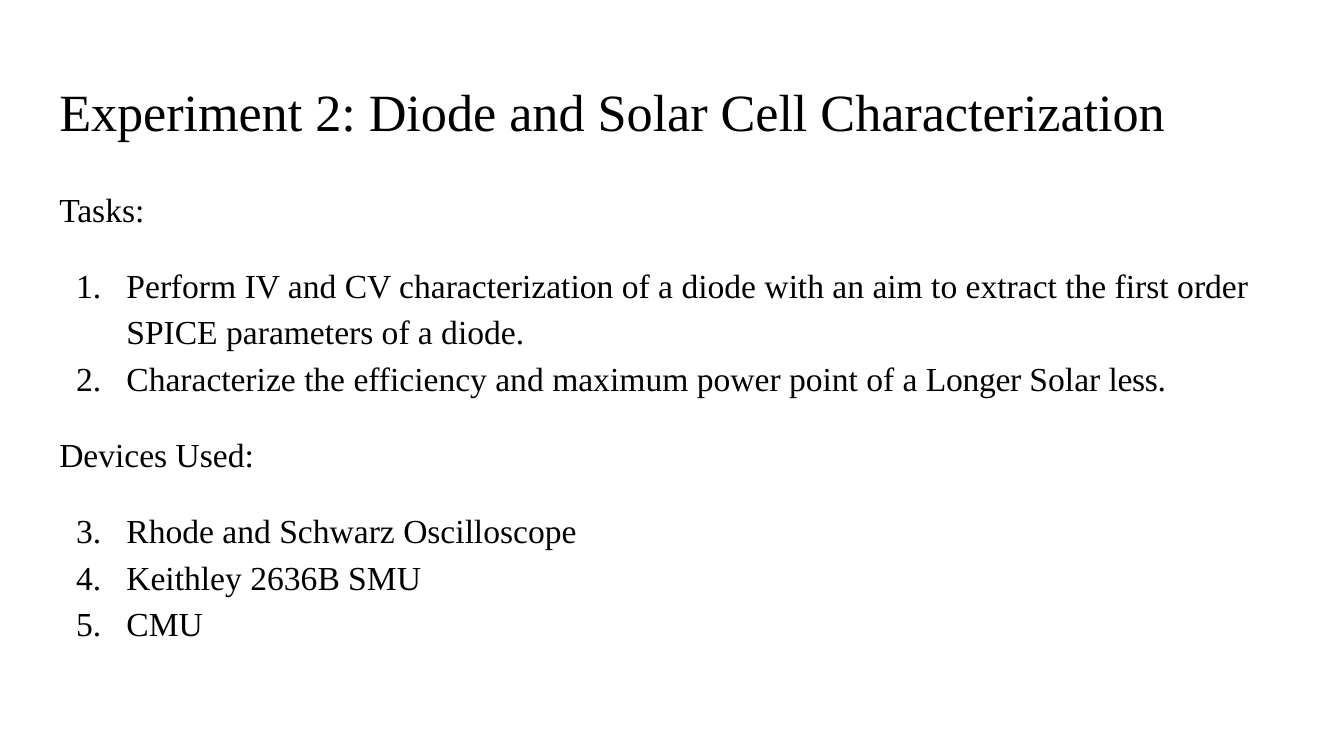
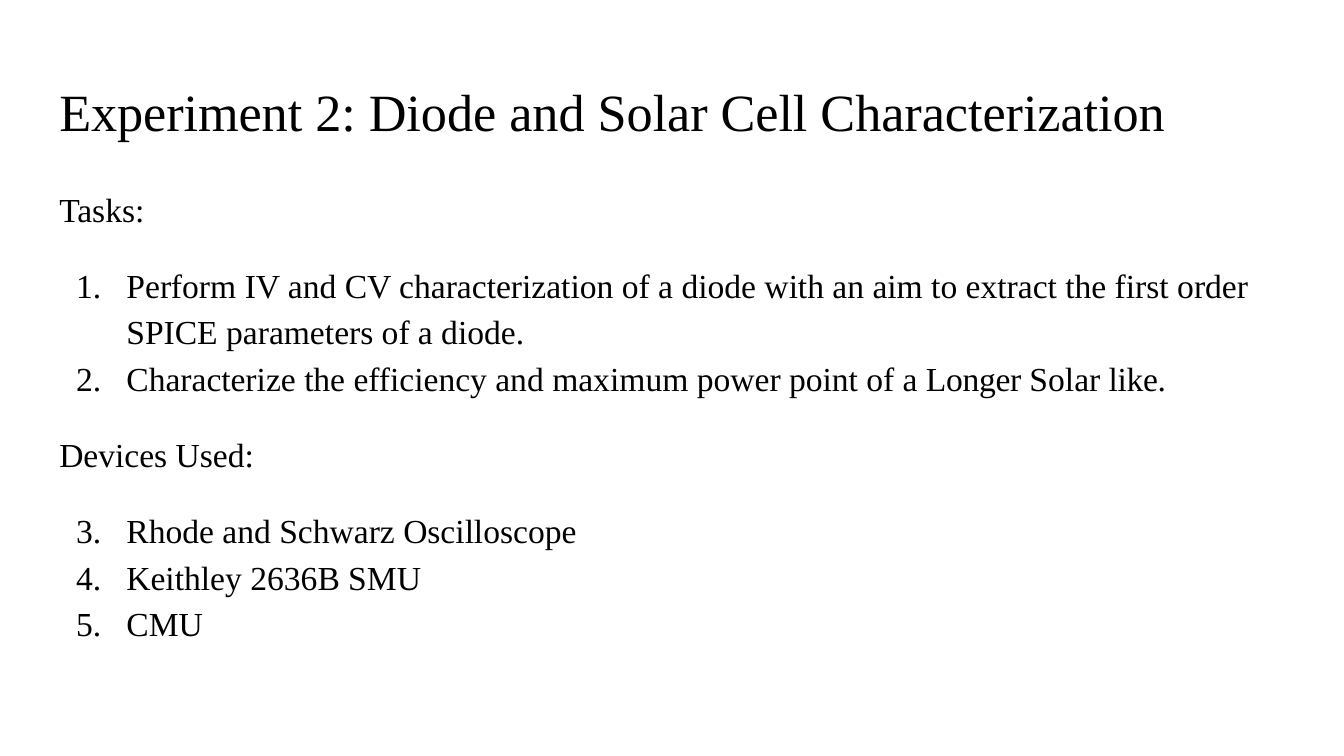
less: less -> like (1137, 380)
